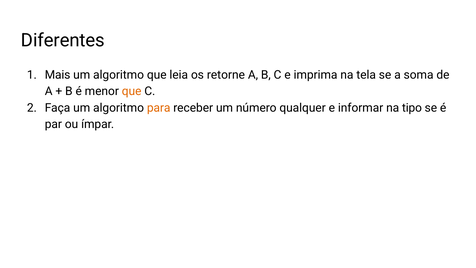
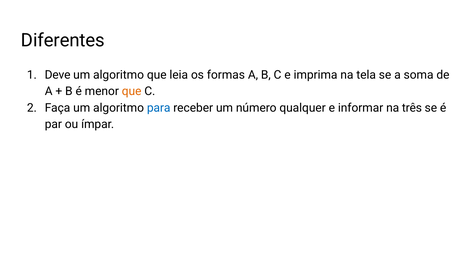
Mais: Mais -> Deve (58, 75)
retorne: retorne -> formas (226, 75)
para colour: orange -> blue (159, 108)
tipo: tipo -> três (412, 108)
